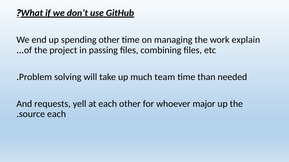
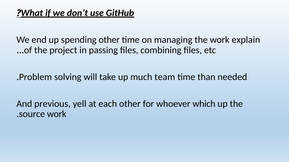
requests: requests -> previous (52, 104)
major: major -> which (204, 104)
source each: each -> work (57, 114)
